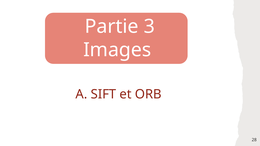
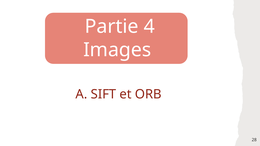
3: 3 -> 4 (149, 27)
